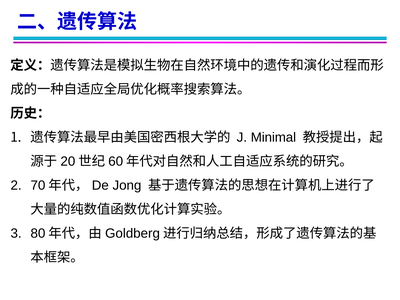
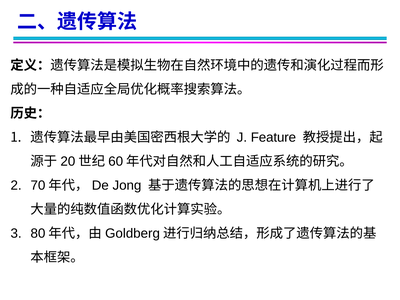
Minimal: Minimal -> Feature (273, 138)
